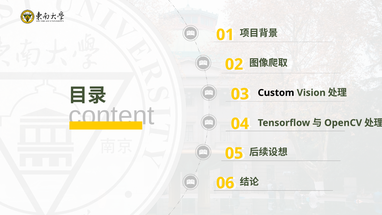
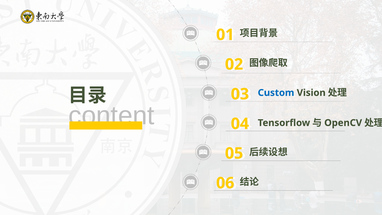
Custom colour: black -> blue (276, 93)
